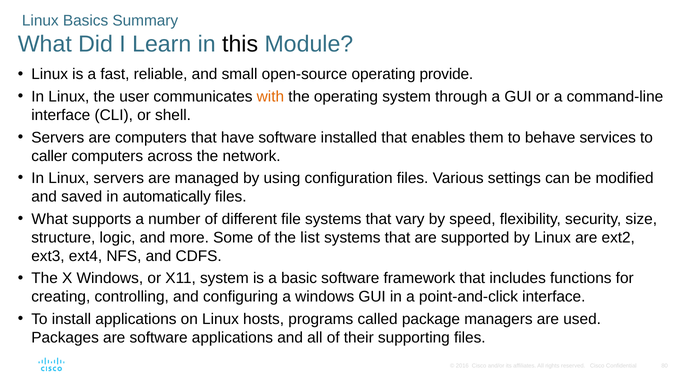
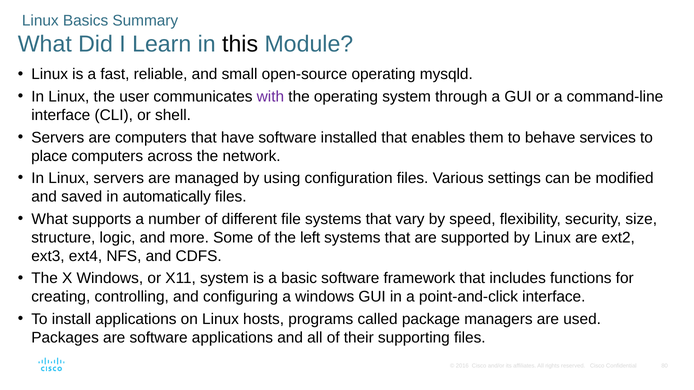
provide: provide -> mysqld (446, 74)
with colour: orange -> purple (270, 97)
caller: caller -> place (49, 156)
list: list -> left (310, 238)
